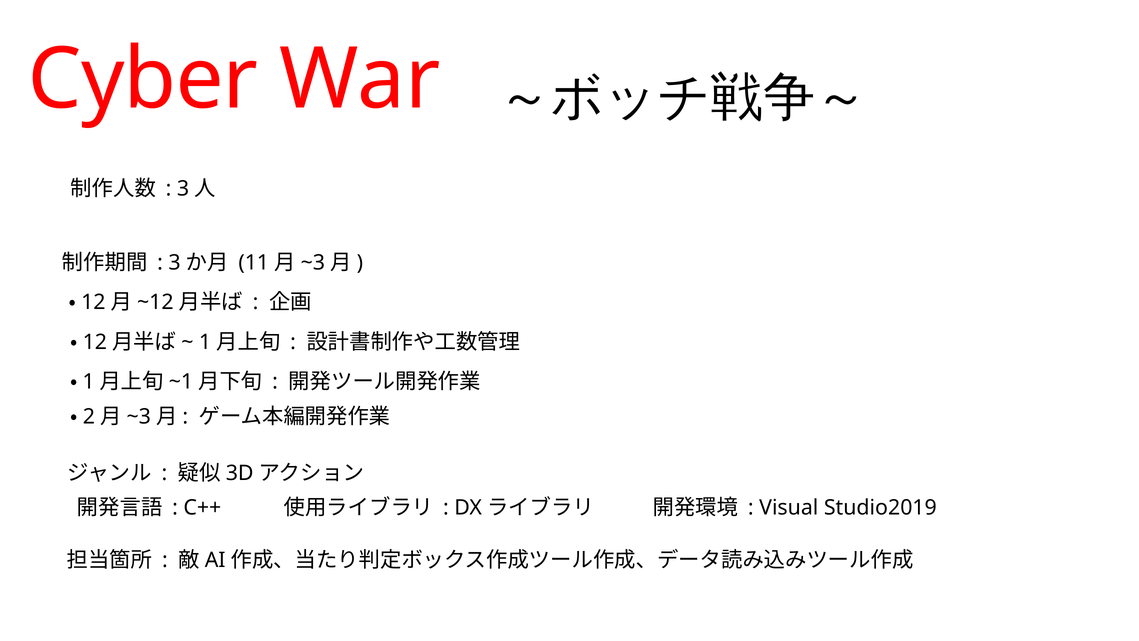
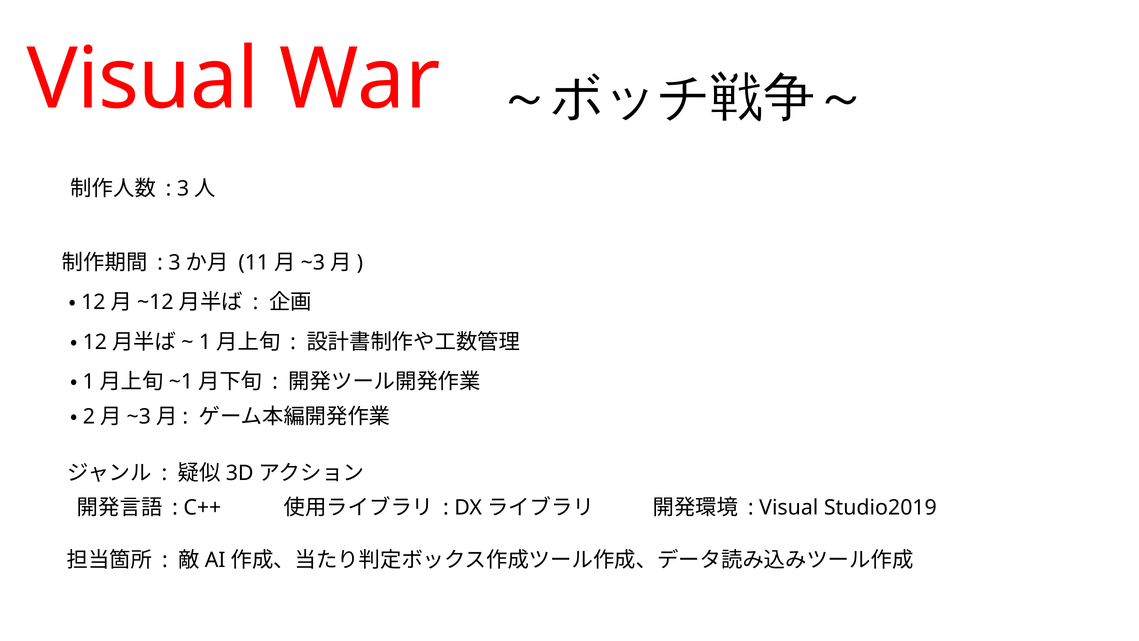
Cyber: Cyber -> Visual (143, 80)
